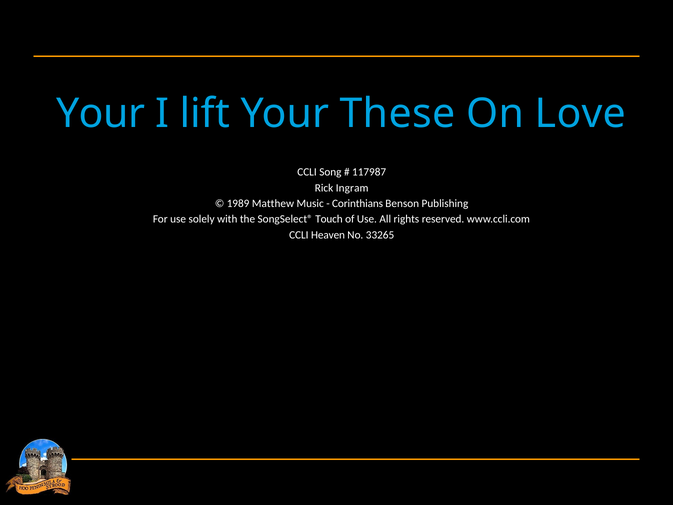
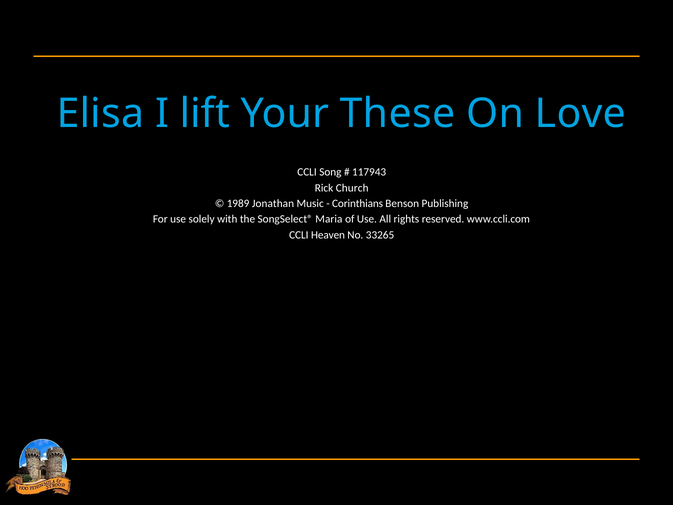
Your: Your -> Elisa (100, 114)
117987: 117987 -> 117943 (369, 172)
Ingram: Ingram -> Church (352, 188)
Matthew: Matthew -> Jonathan (273, 203)
Touch: Touch -> Maria (329, 219)
